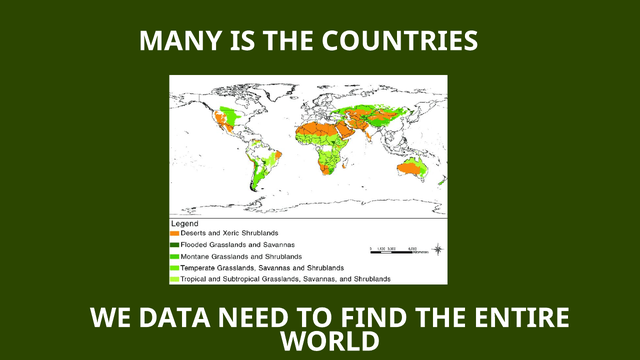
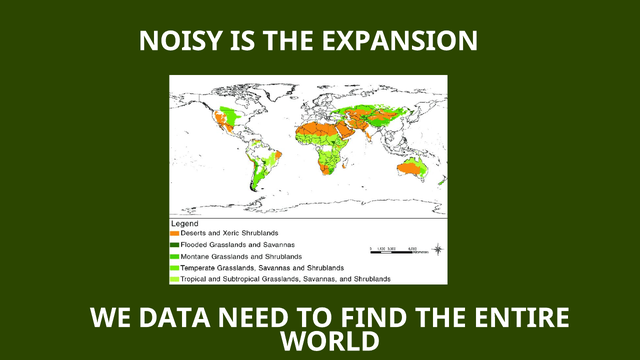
MANY: MANY -> NOISY (181, 41)
COUNTRIES: COUNTRIES -> EXPANSION (400, 41)
